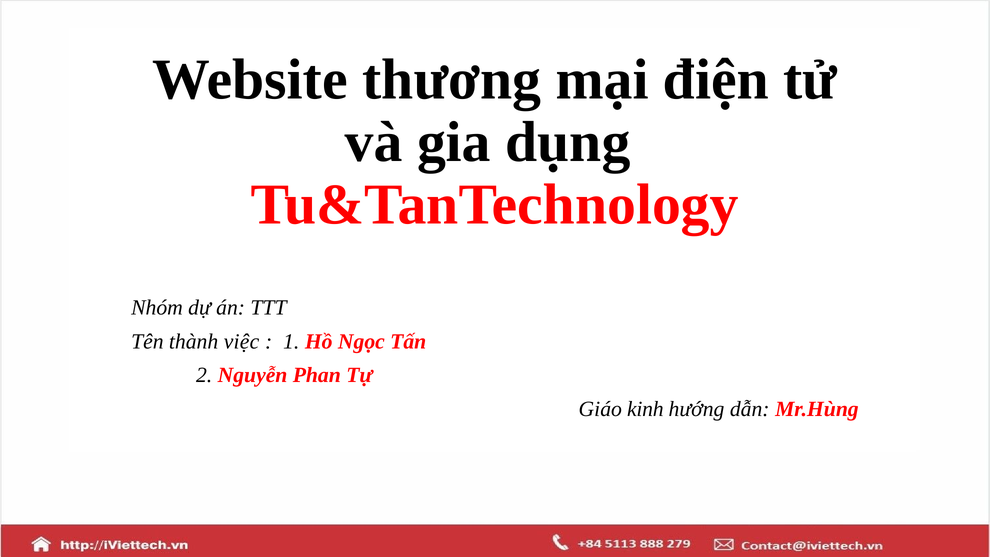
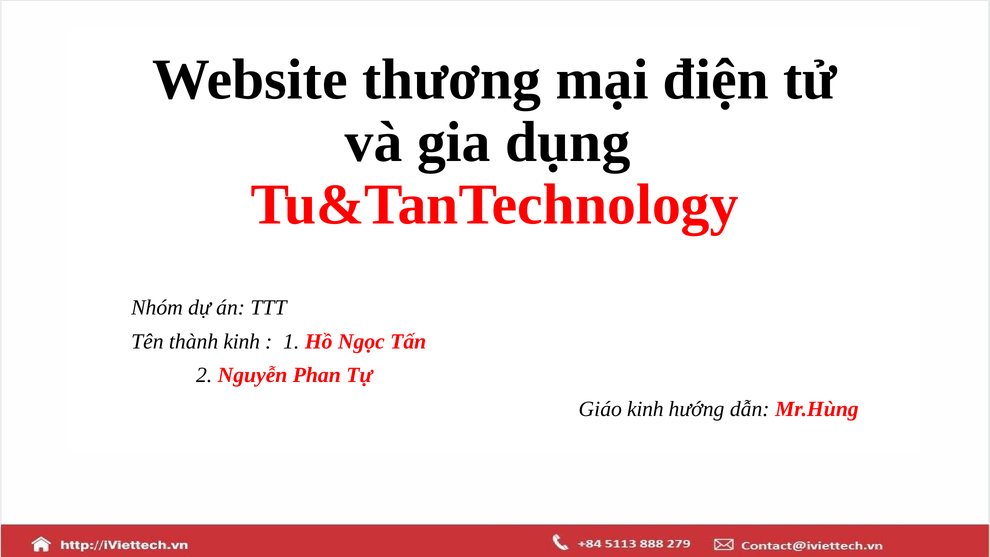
thành việc: việc -> kinh (242, 341)
